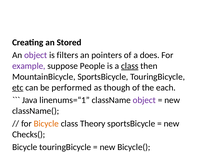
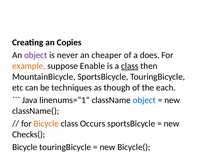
Stored: Stored -> Copies (69, 43)
filters: filters -> never (68, 55)
pointers: pointers -> cheaper (107, 55)
example colour: purple -> orange (29, 66)
People: People -> Enable (92, 66)
etc underline: present -> none (18, 88)
performed: performed -> techniques (72, 88)
object colour: purple -> blue (144, 100)
Theory: Theory -> Occurs (93, 124)
